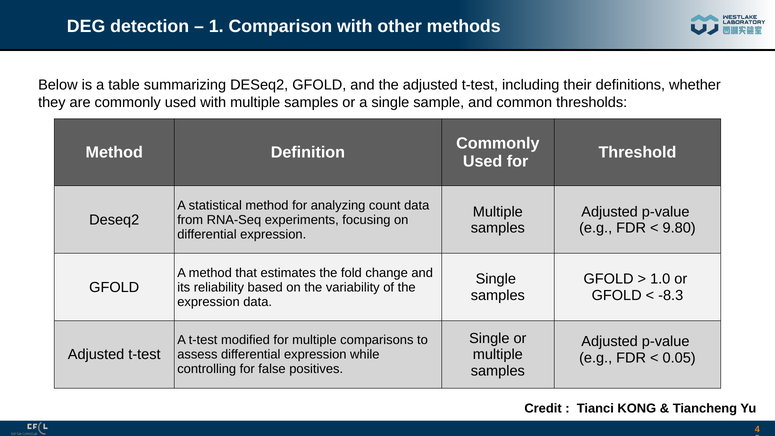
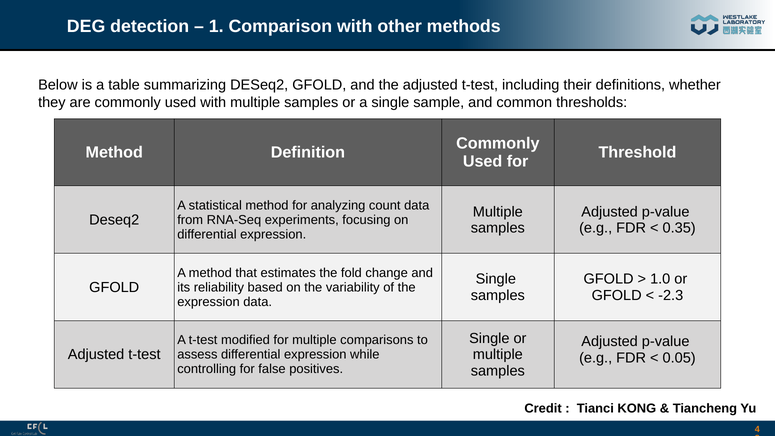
9.80: 9.80 -> 0.35 (679, 228)
-8.3: -8.3 -> -2.3 (671, 295)
